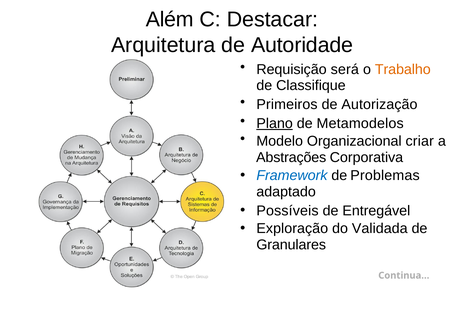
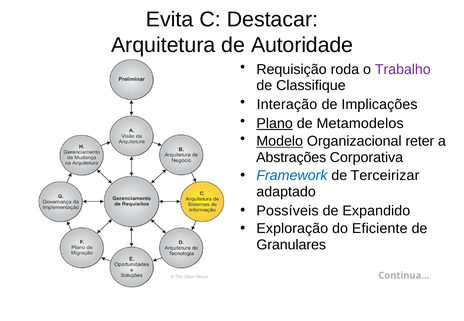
Além: Além -> Evita (170, 19)
será: será -> roda (345, 69)
Trabalho colour: orange -> purple (403, 69)
Primeiros: Primeiros -> Interação (287, 105)
Autorização: Autorização -> Implicações (379, 105)
Modelo underline: none -> present (280, 141)
criar: criar -> reter (420, 141)
Problemas: Problemas -> Terceirizar (385, 176)
Entregável: Entregável -> Expandido (376, 211)
Validada: Validada -> Eficiente (380, 229)
